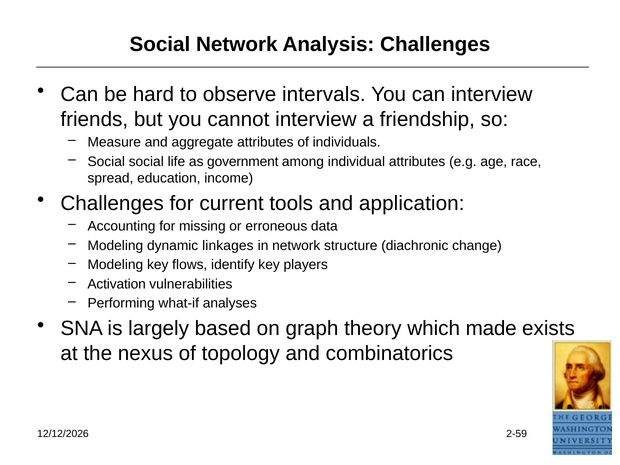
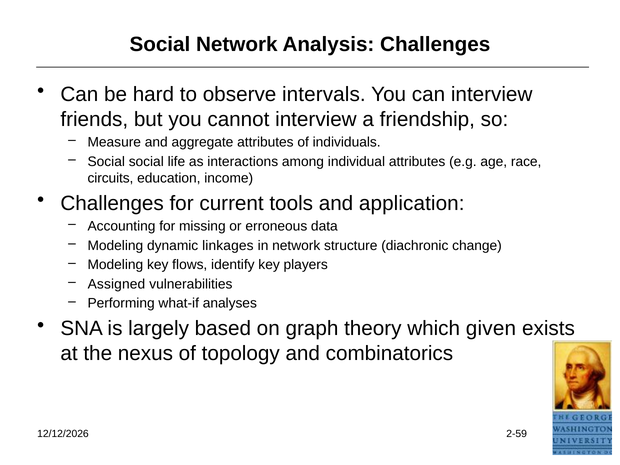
government: government -> interactions (243, 161)
spread: spread -> circuits (111, 178)
Activation: Activation -> Assigned (116, 284)
made: made -> given (491, 329)
